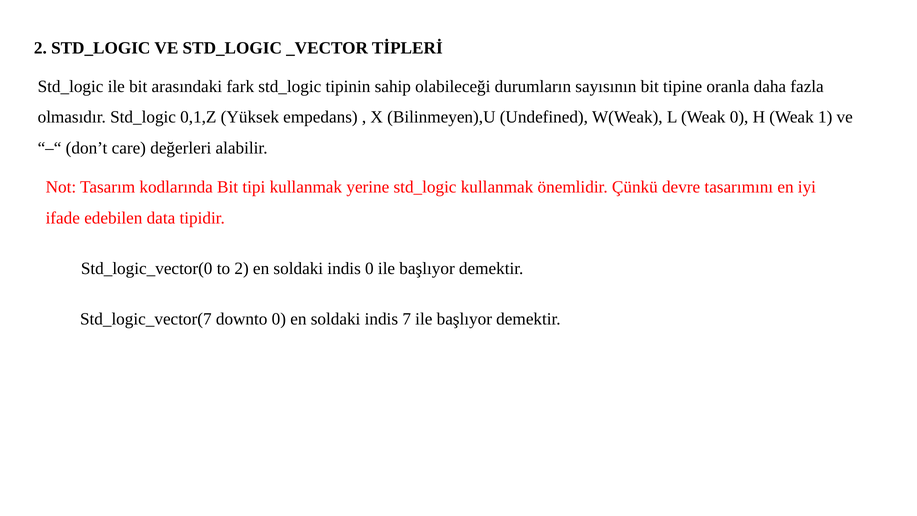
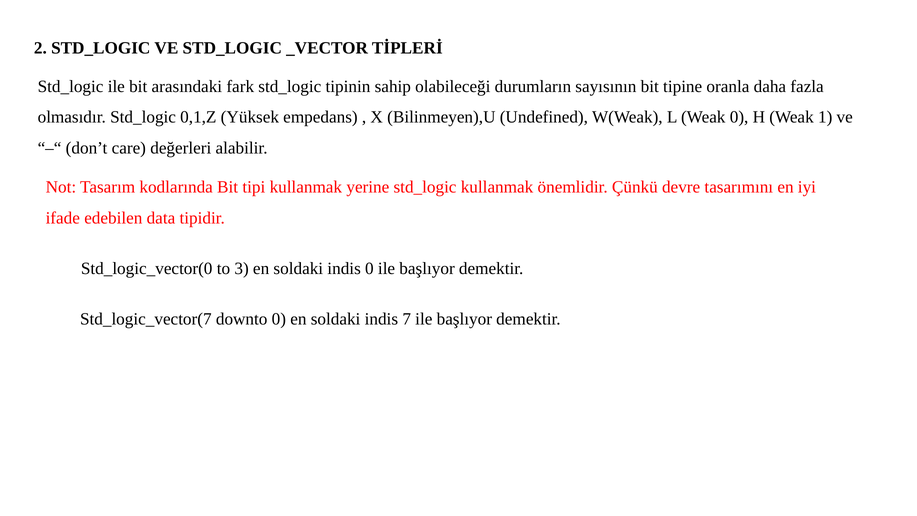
to 2: 2 -> 3 (242, 269)
